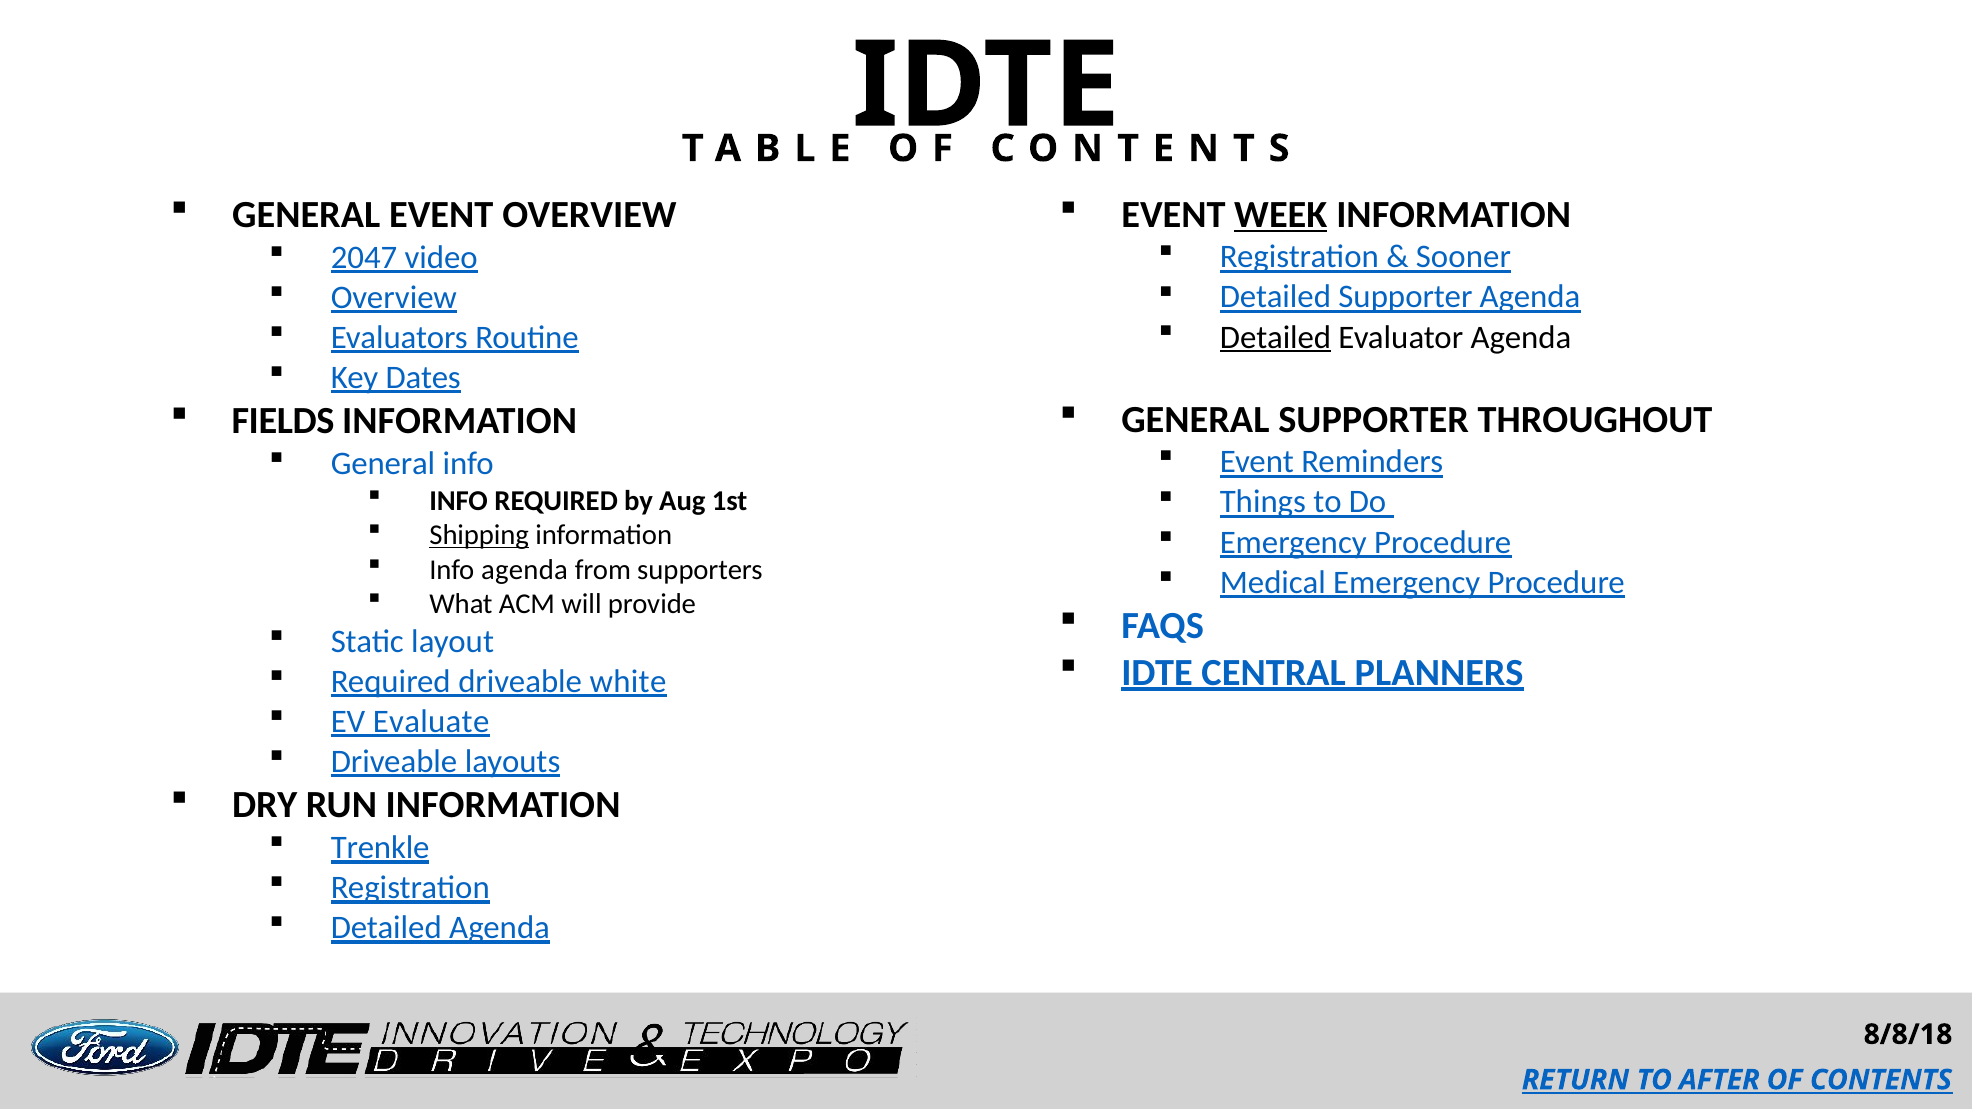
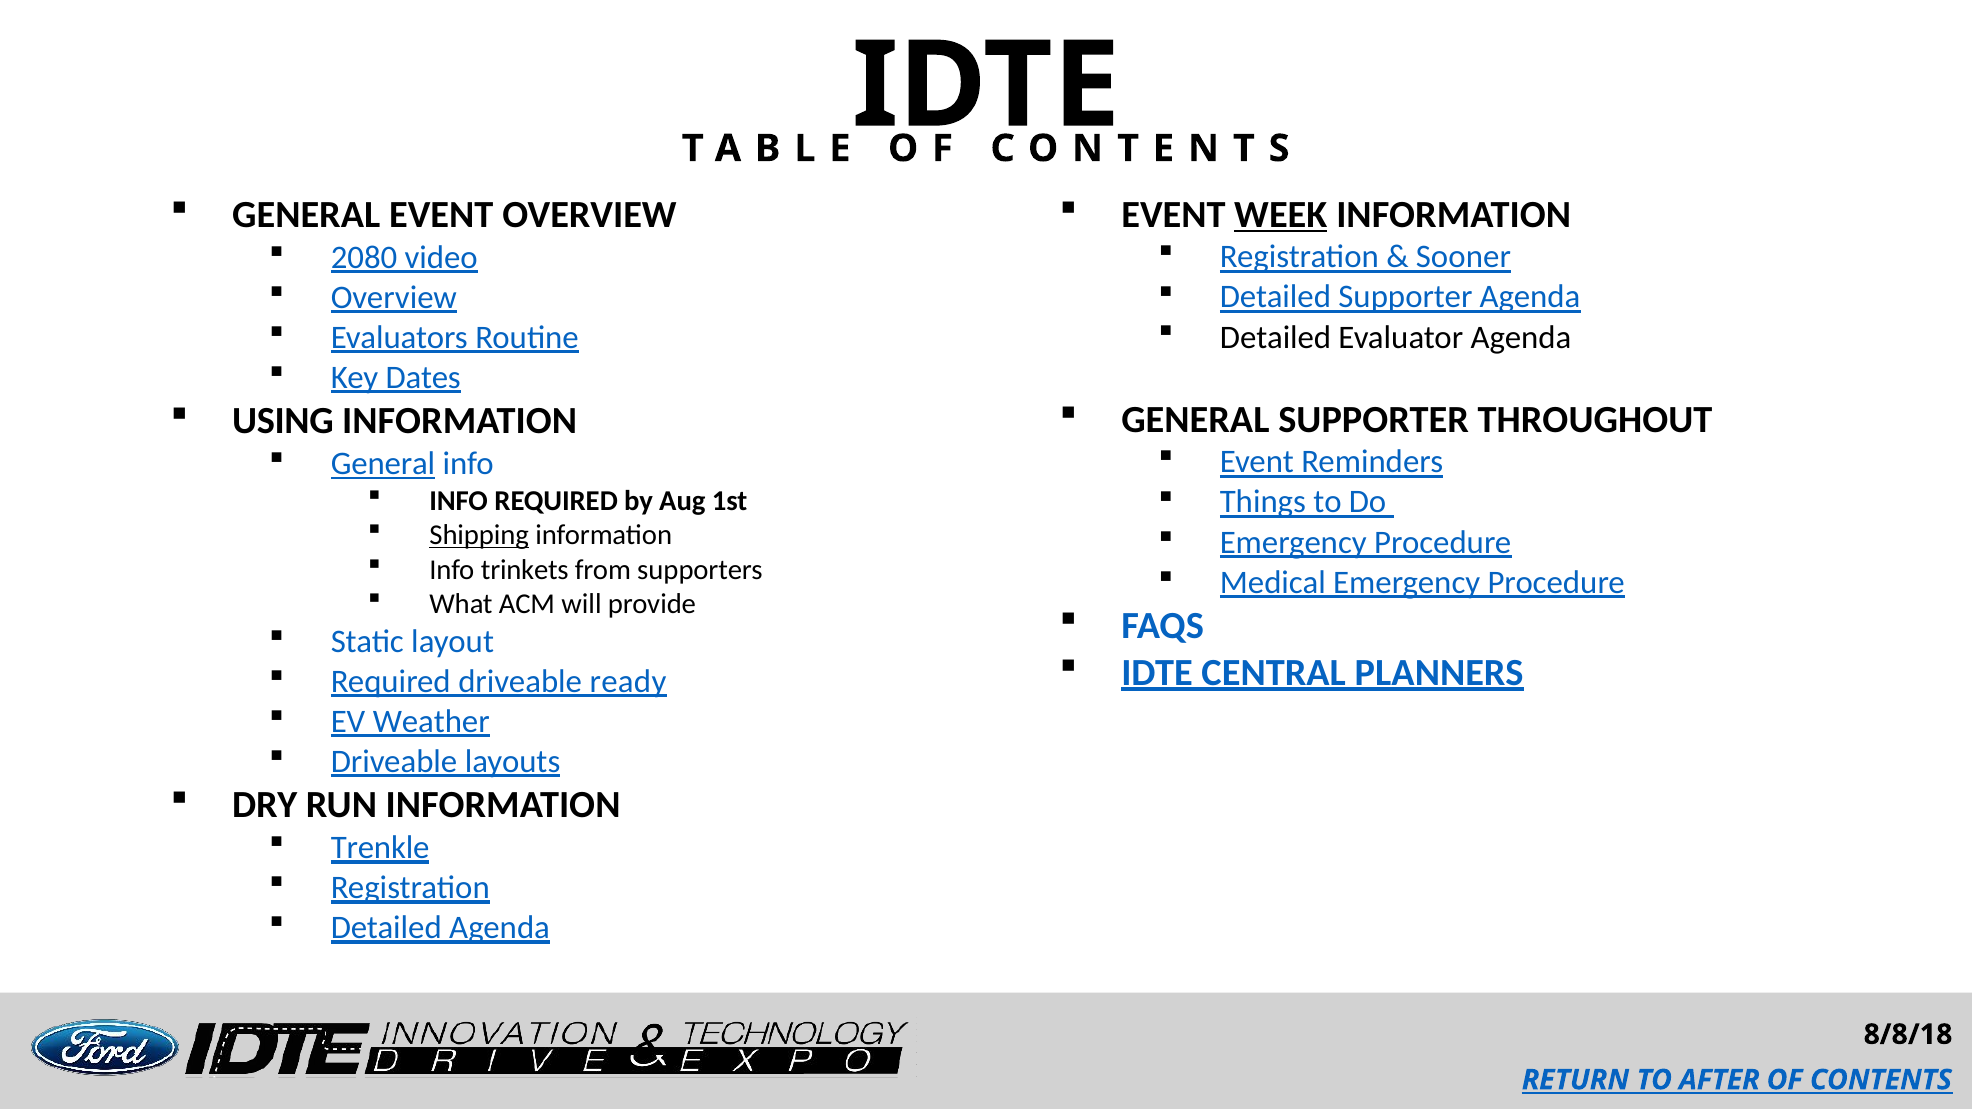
2047: 2047 -> 2080 (364, 257)
Detailed underline: present -> none (1276, 337)
FIELDS: FIELDS -> USING (283, 421)
General underline: none -> present (383, 464)
Info agenda: agenda -> trinkets (525, 570)
white: white -> ready (628, 682)
Evaluate: Evaluate -> Weather (431, 722)
